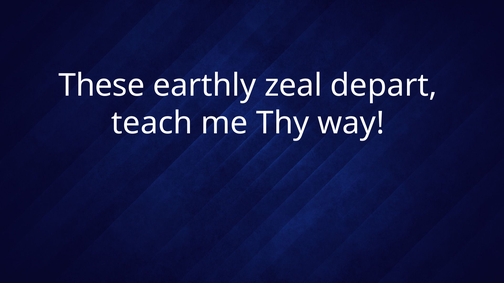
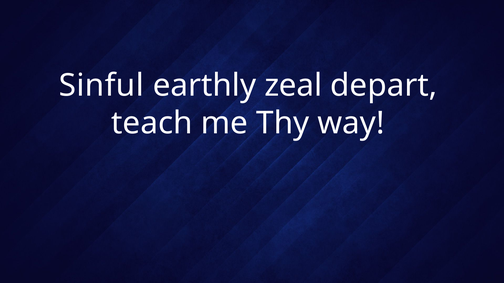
These: These -> Sinful (101, 86)
